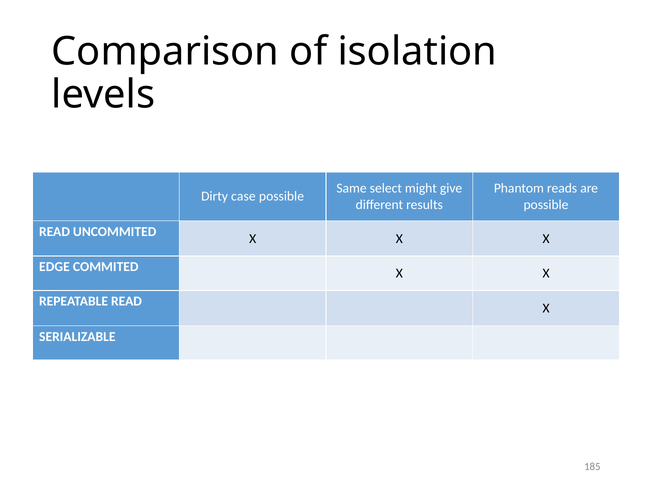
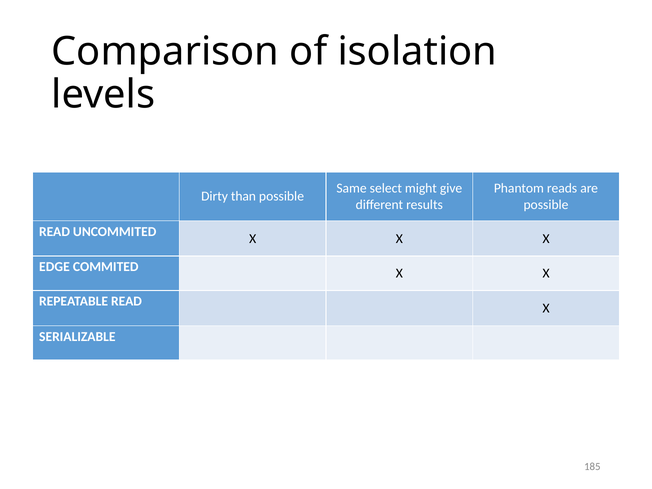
case: case -> than (243, 196)
